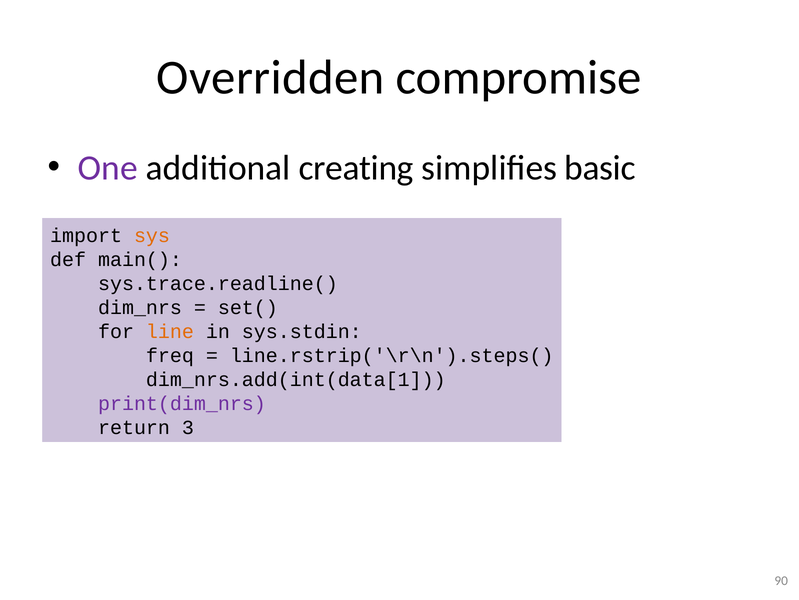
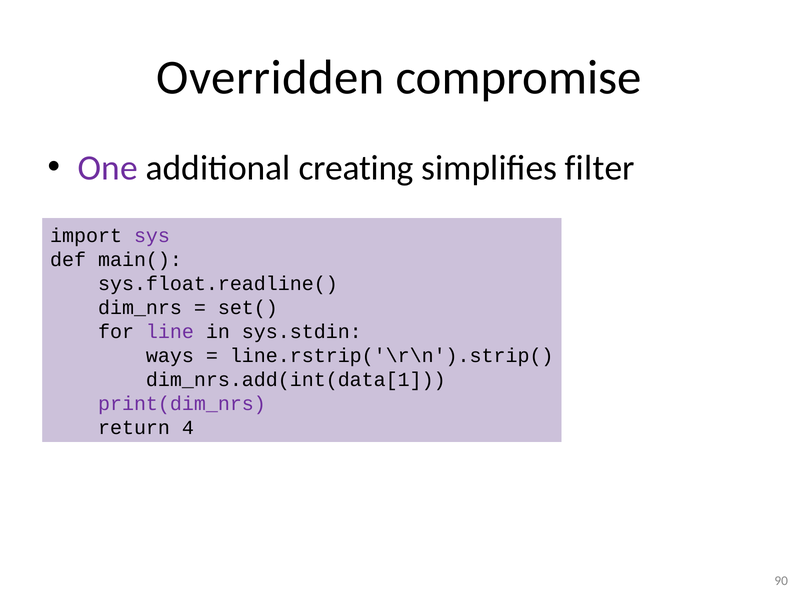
basic: basic -> filter (600, 168)
sys colour: orange -> purple (152, 235)
sys.trace.readline(: sys.trace.readline( -> sys.float.readline( (218, 283)
line colour: orange -> purple (170, 331)
freq: freq -> ways (170, 355)
line.rstrip('\r\n').steps(: line.rstrip('\r\n').steps( -> line.rstrip('\r\n').strip( (392, 355)
3: 3 -> 4 (188, 427)
